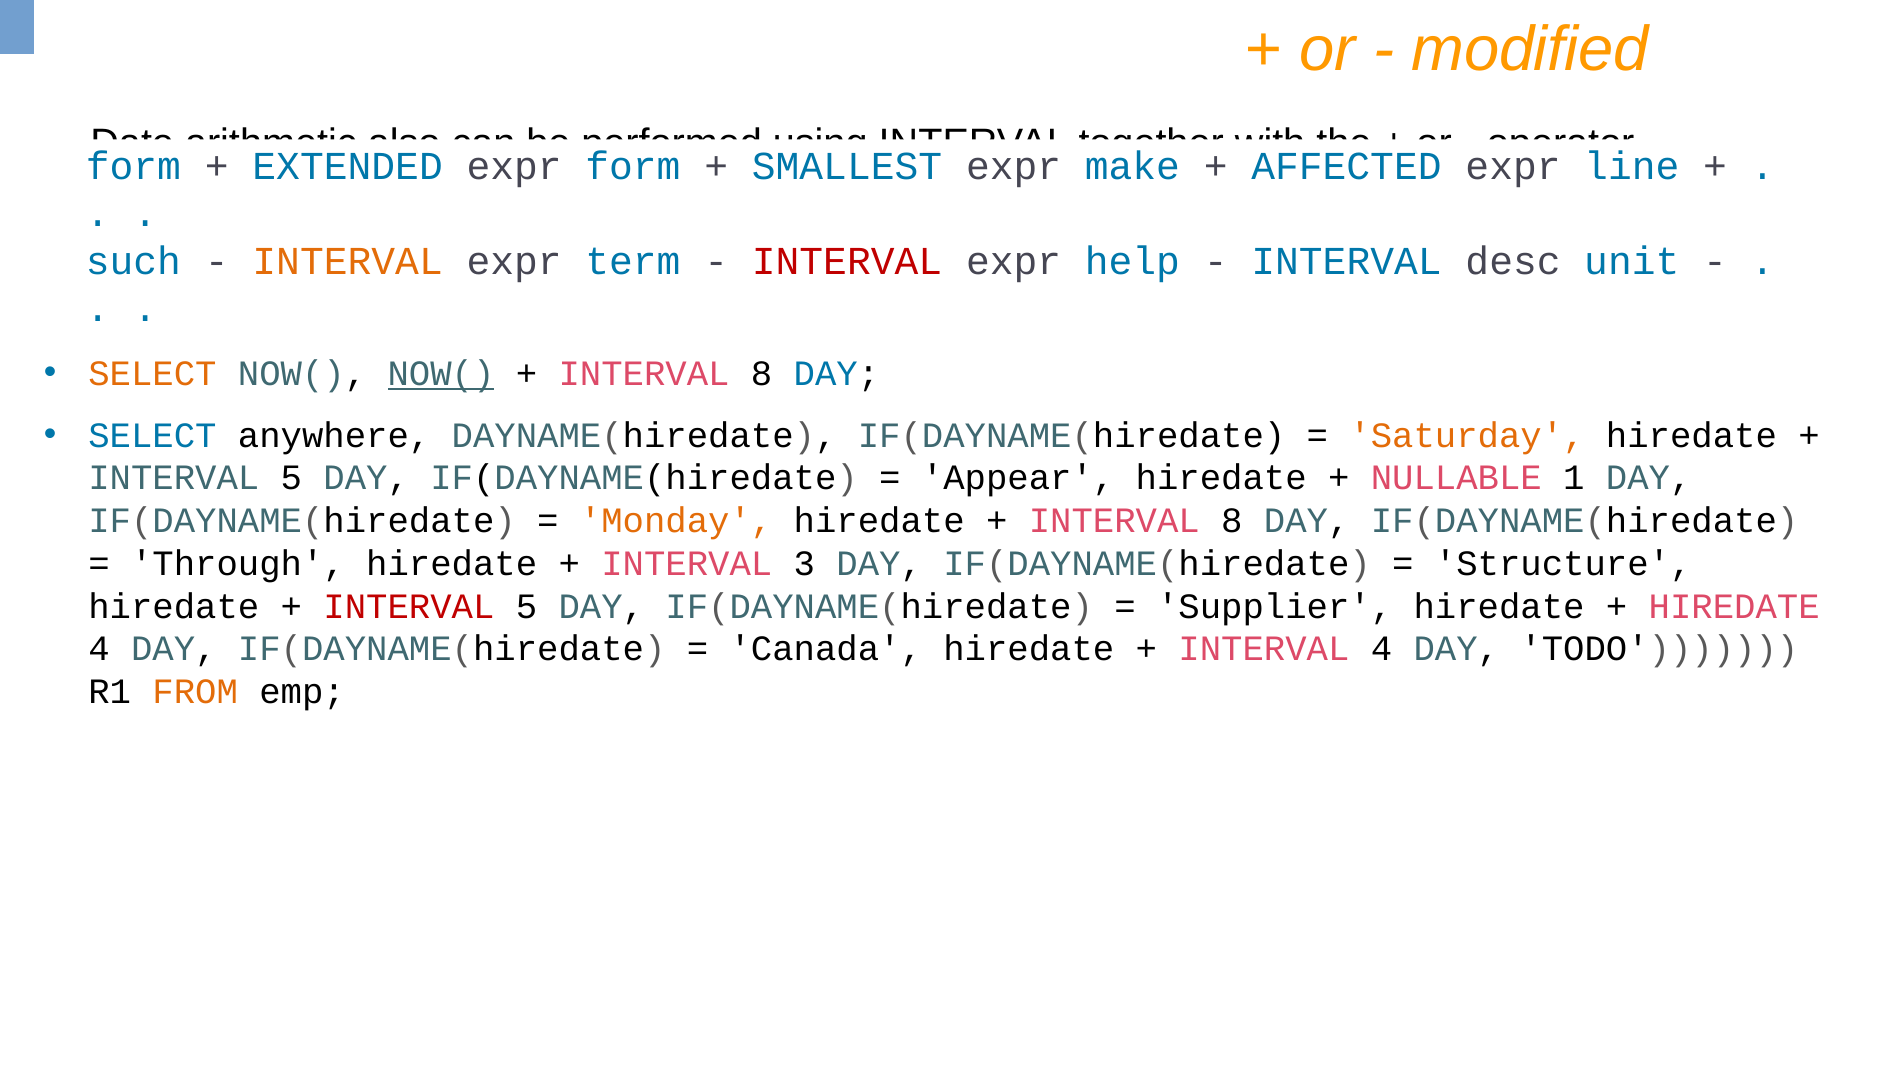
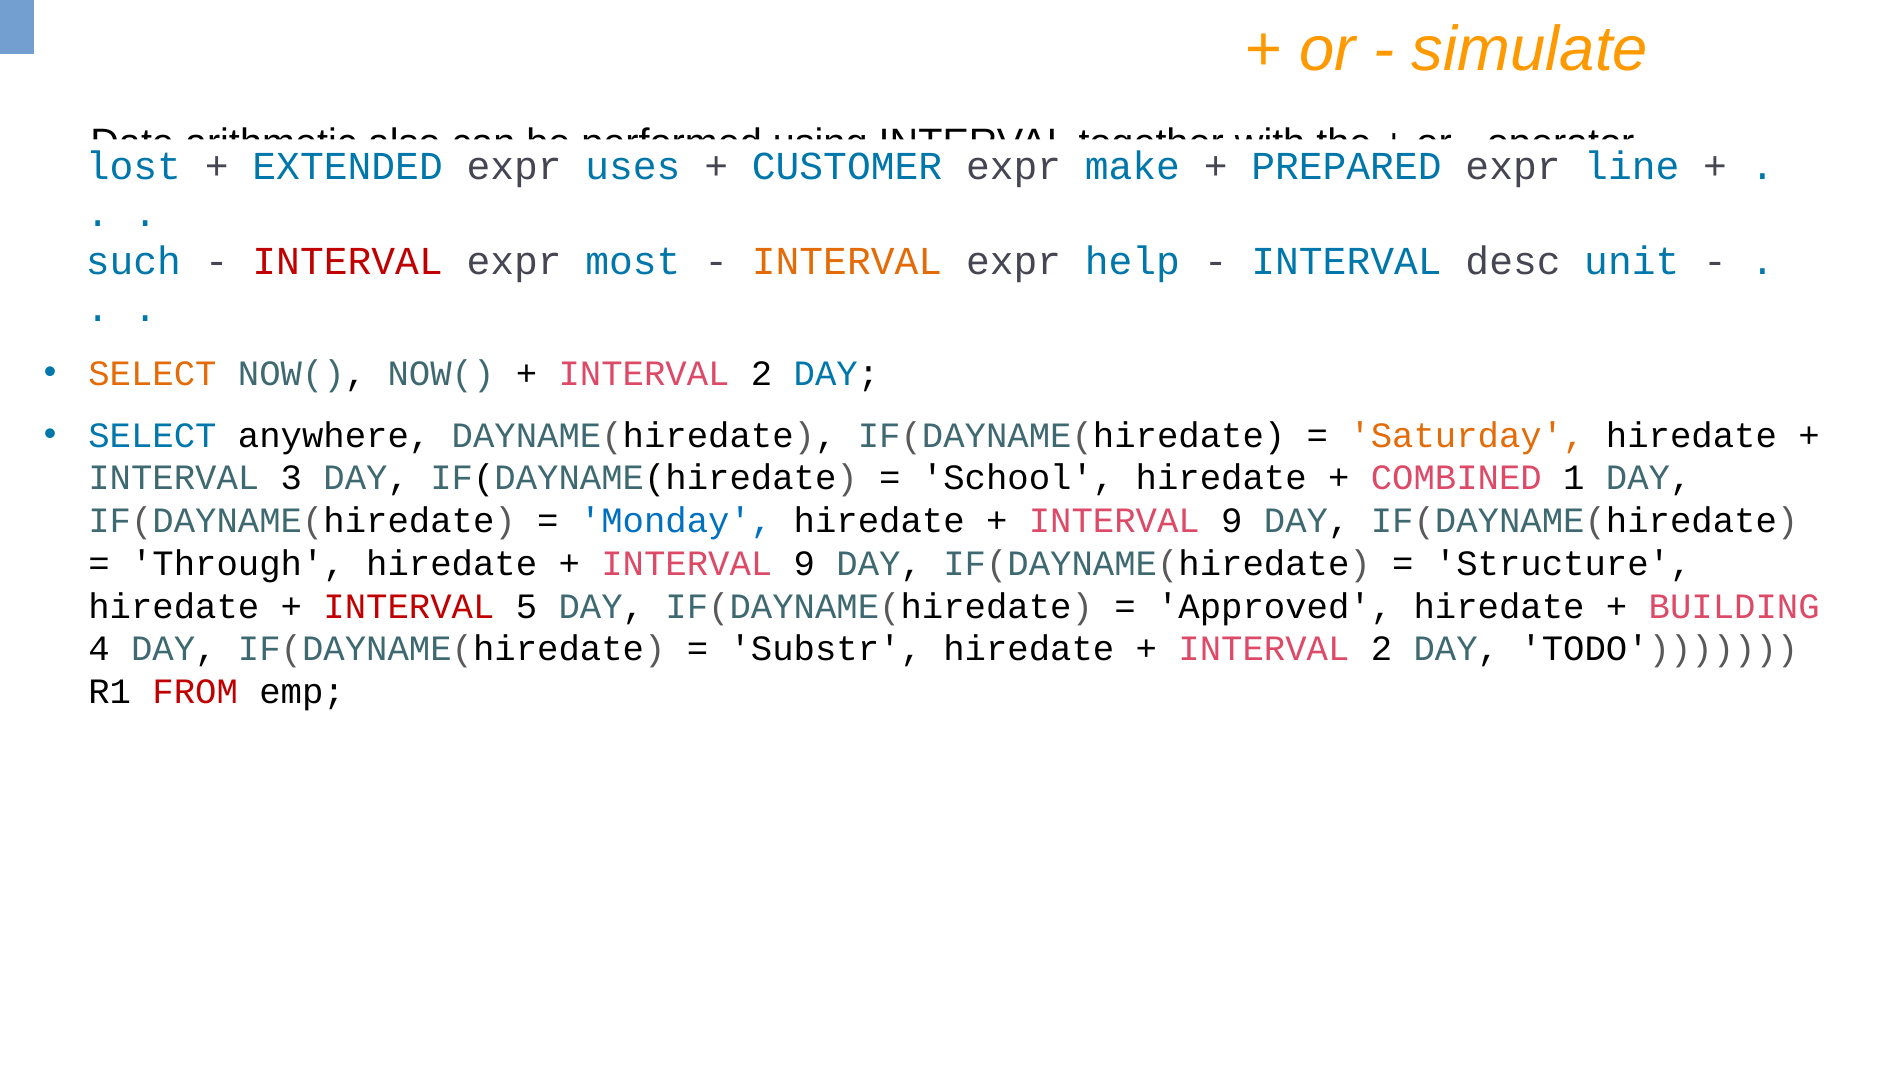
modified: modified -> simulate (1530, 49)
form: form -> lost (133, 166)
expr form: form -> uses (633, 166)
SMALLEST: SMALLEST -> CUSTOMER (847, 166)
AFFECTED: AFFECTED -> PREPARED (1346, 166)
INTERVAL colour: orange -> red (348, 261)
term: term -> most (633, 261)
INTERVAL colour: red -> orange (847, 261)
NOW( underline: present -> none (441, 374)
8: 8 -> 2 (762, 374)
5: 5 -> 3 (291, 478)
Appear: Appear -> School (1018, 478)
NULLABLE: NULLABLE -> COMBINED (1456, 478)
Monday colour: orange -> blue (676, 521)
8: 8 -> 9 (1232, 521)
3: 3 -> 9 (804, 564)
Supplier: Supplier -> Approved (1275, 606)
HIREDATE: HIREDATE -> BUILDING (1734, 606)
Canada: Canada -> Substr (826, 649)
4: 4 -> 2 (1382, 649)
FROM colour: orange -> red (195, 692)
